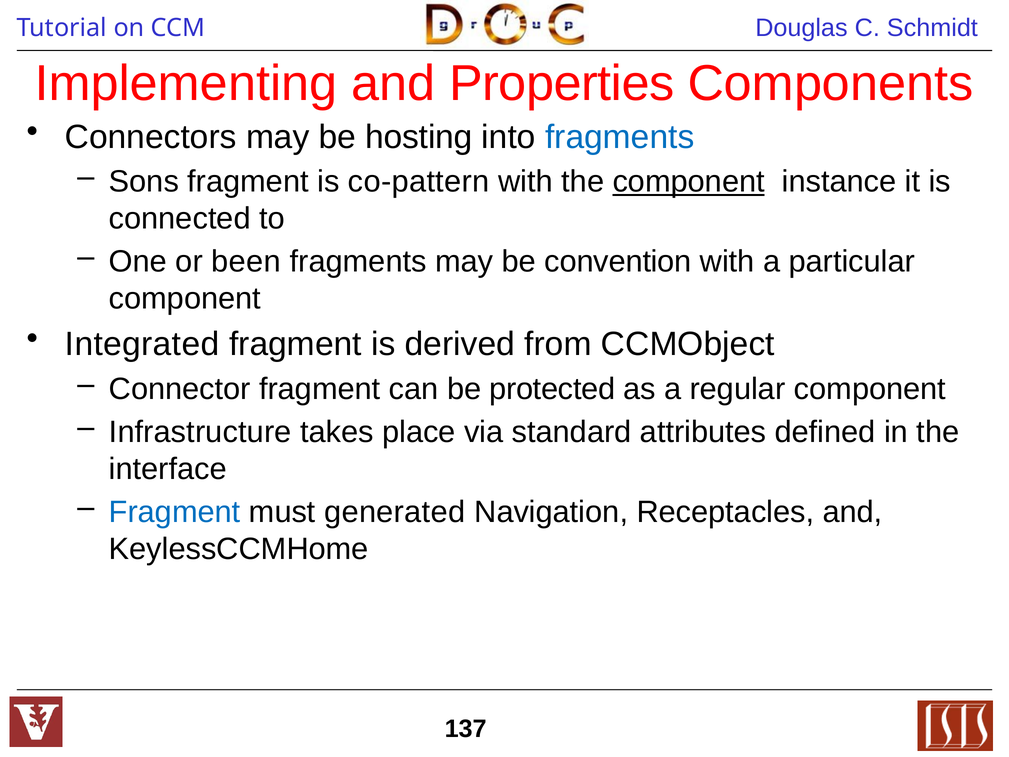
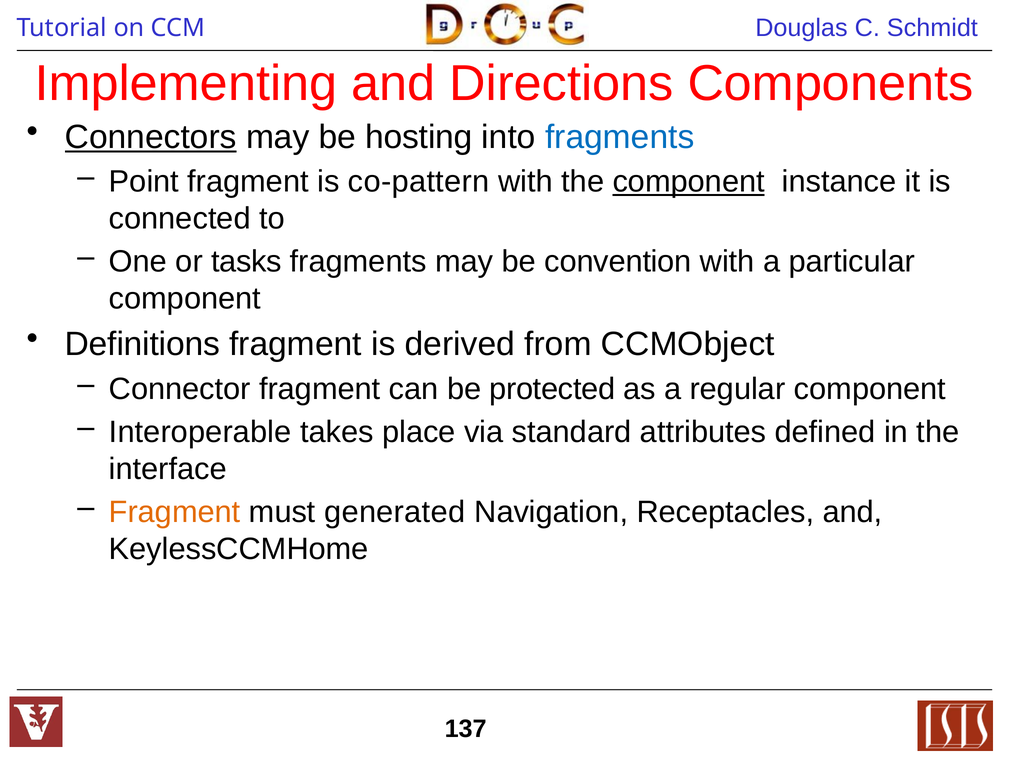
Properties: Properties -> Directions (561, 83)
Connectors underline: none -> present (151, 137)
Sons: Sons -> Point (144, 182)
been: been -> tasks (247, 262)
Integrated: Integrated -> Definitions (142, 344)
Infrastructure: Infrastructure -> Interoperable (200, 432)
Fragment colour: blue -> orange (175, 512)
